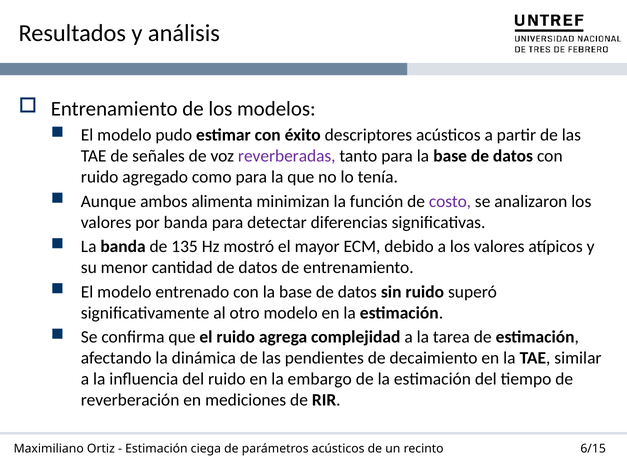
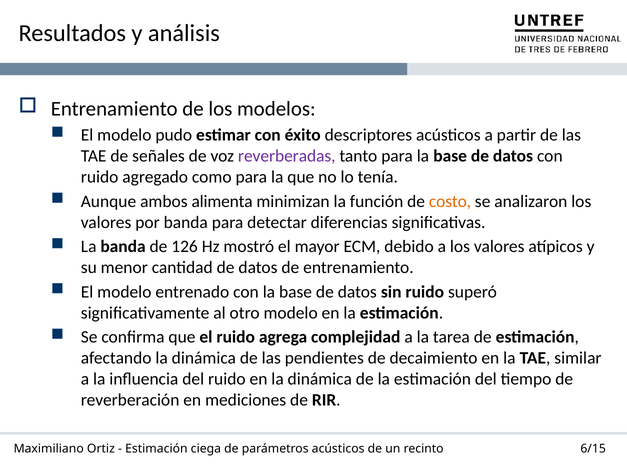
costo colour: purple -> orange (450, 202)
135: 135 -> 126 (185, 247)
en la embargo: embargo -> dinámica (320, 379)
